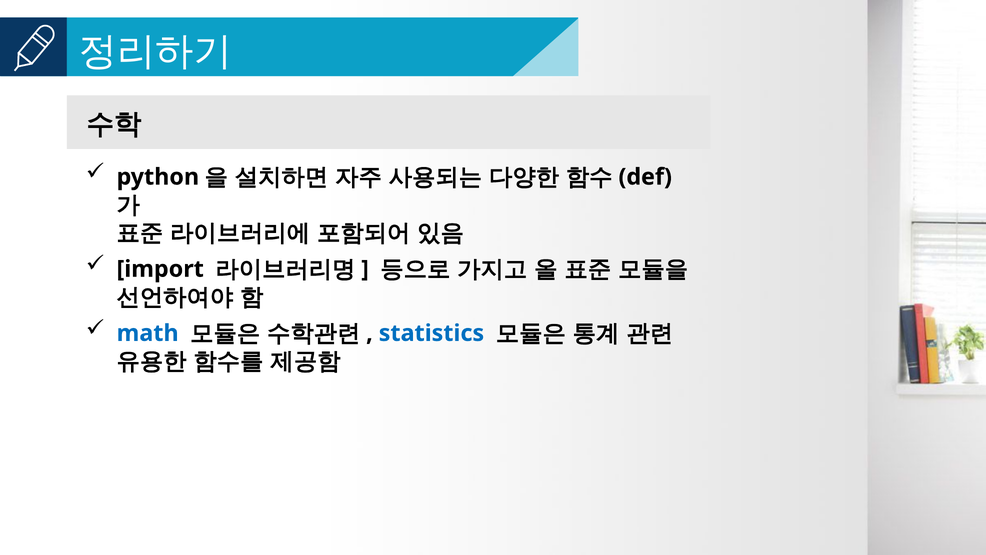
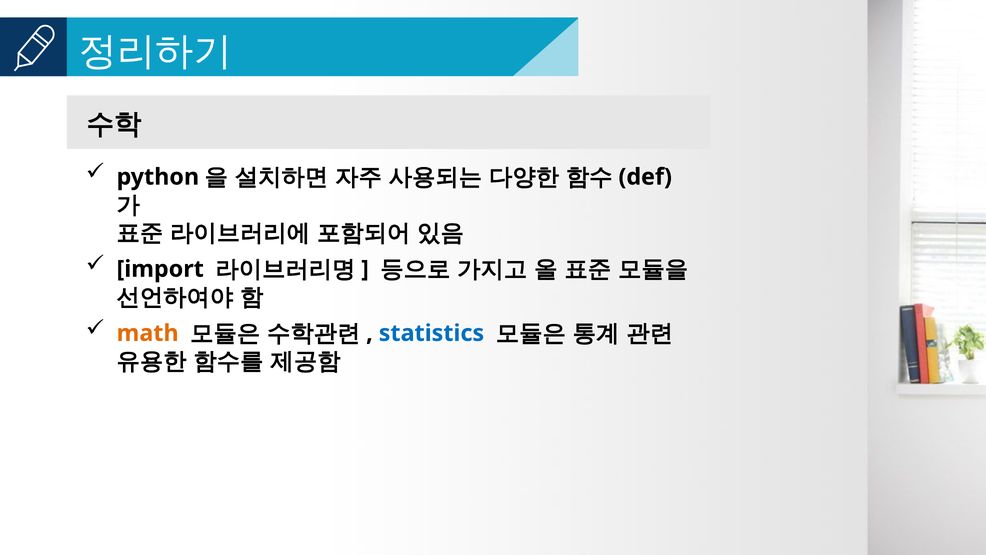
math colour: blue -> orange (148, 333)
